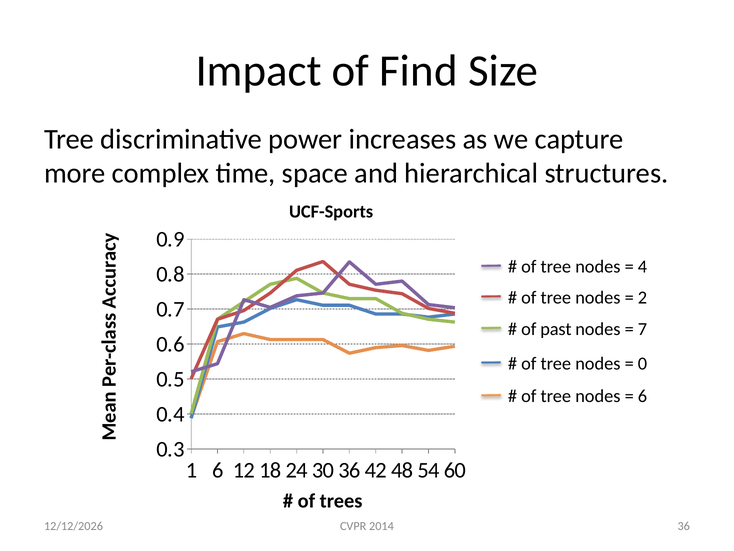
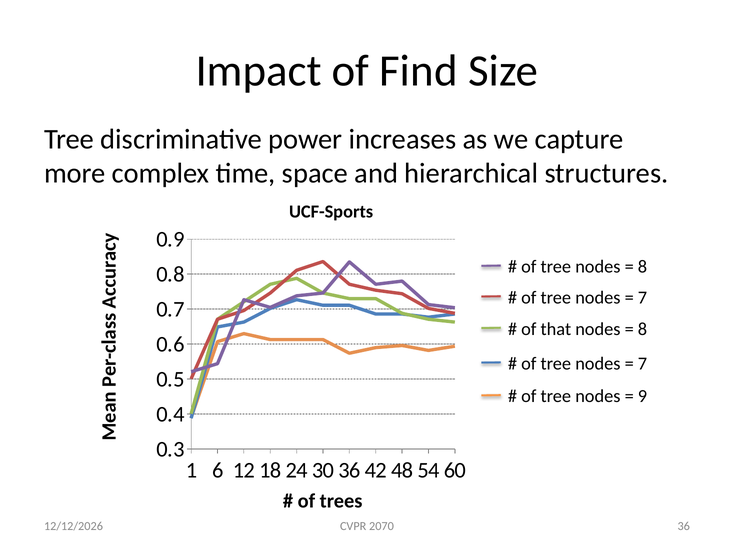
4: 4 -> 8 (642, 267)
2: 2 -> 7 (642, 297)
past: past -> that (556, 329)
7: 7 -> 8 (642, 329)
0: 0 -> 7 (642, 363)
6: 6 -> 9 (642, 396)
2014: 2014 -> 2070 (381, 526)
